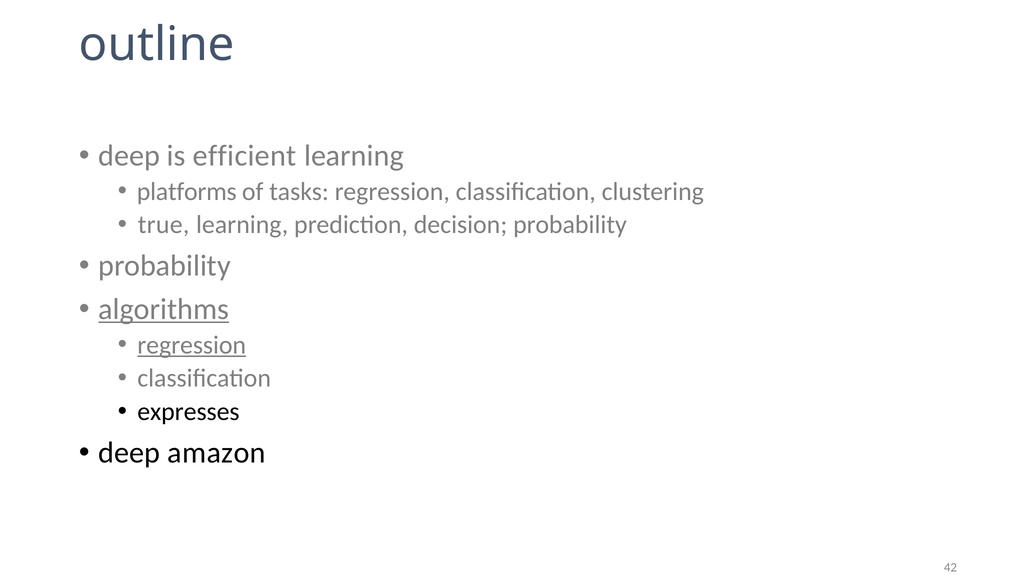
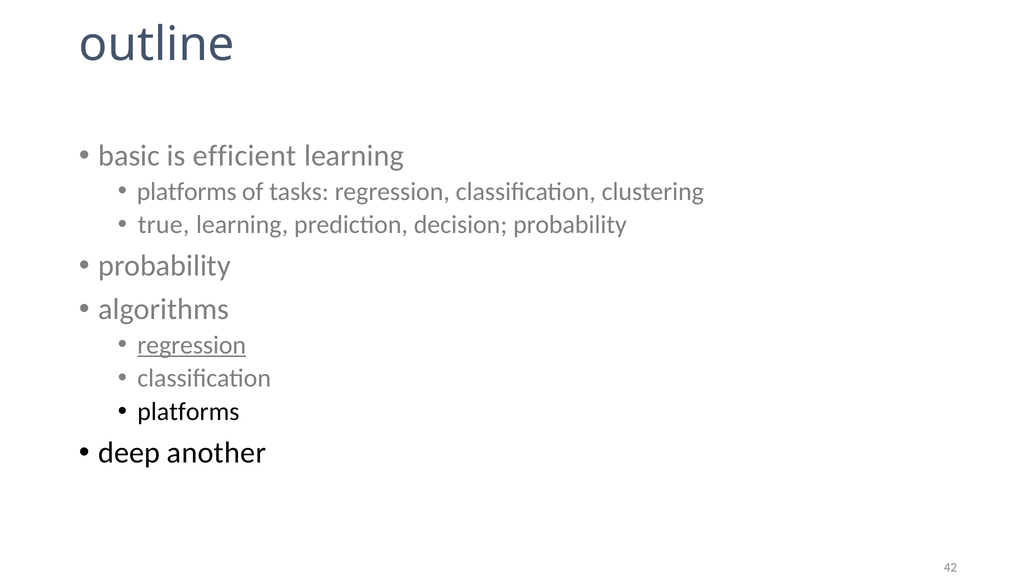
deep: deep -> basic (129, 156)
algorithms underline: present -> none (164, 309)
expresses: expresses -> platforms (188, 412)
amazon: amazon -> another (217, 453)
